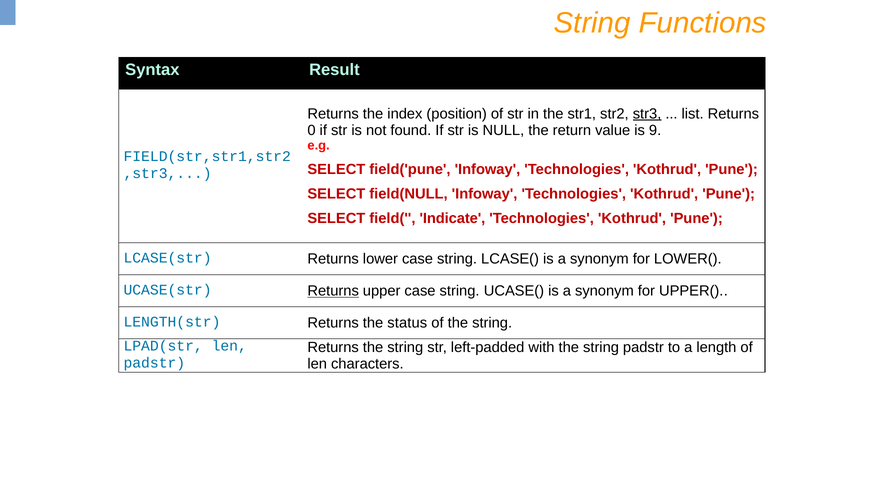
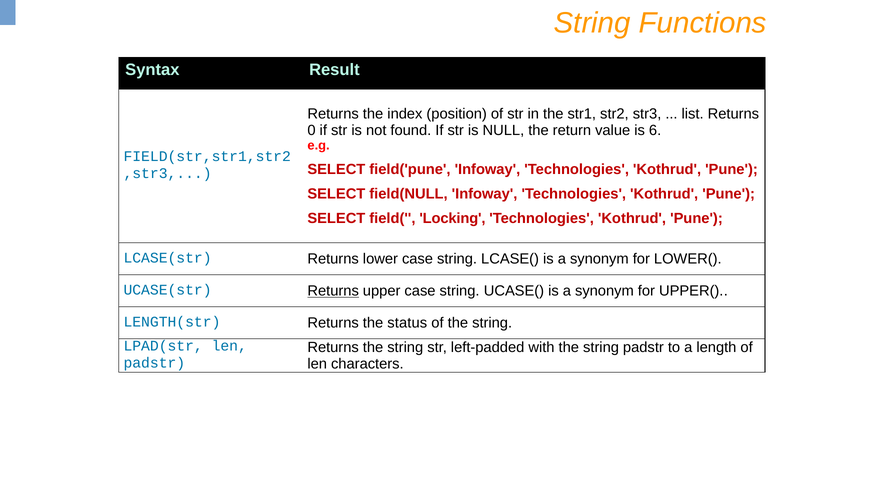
str3 underline: present -> none (647, 114)
9: 9 -> 6 (655, 130)
Indicate: Indicate -> Locking (452, 218)
